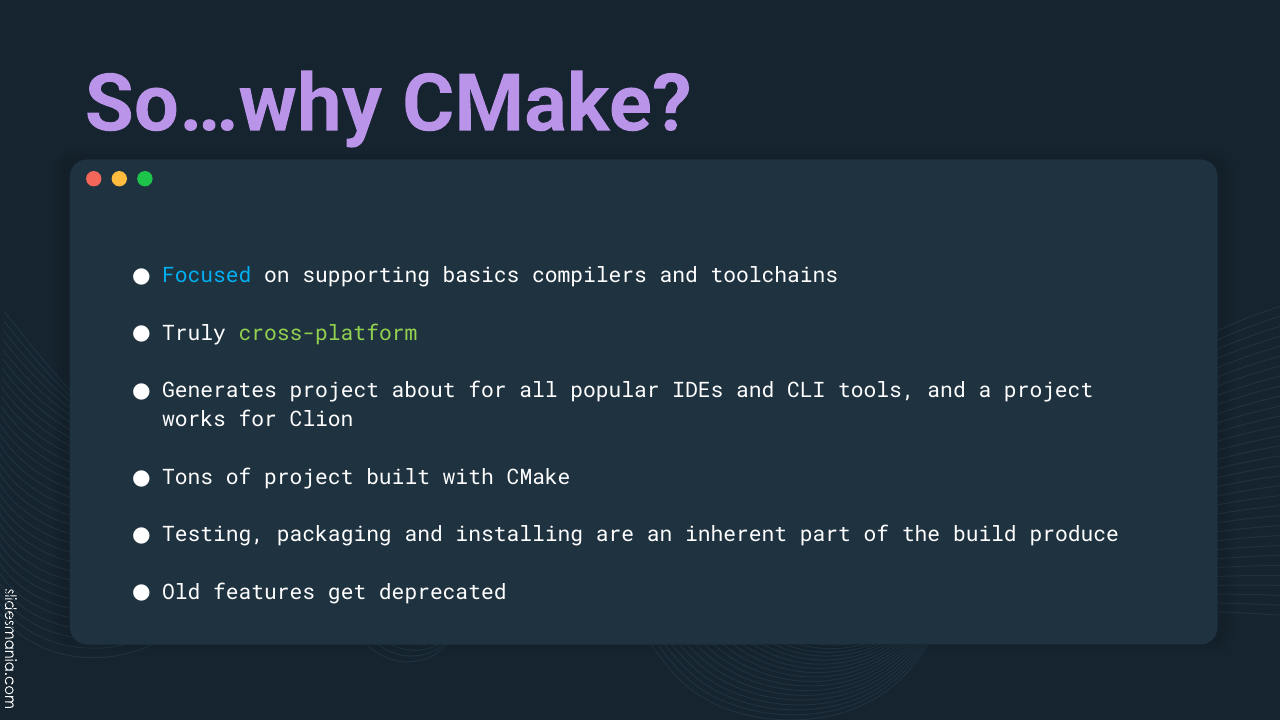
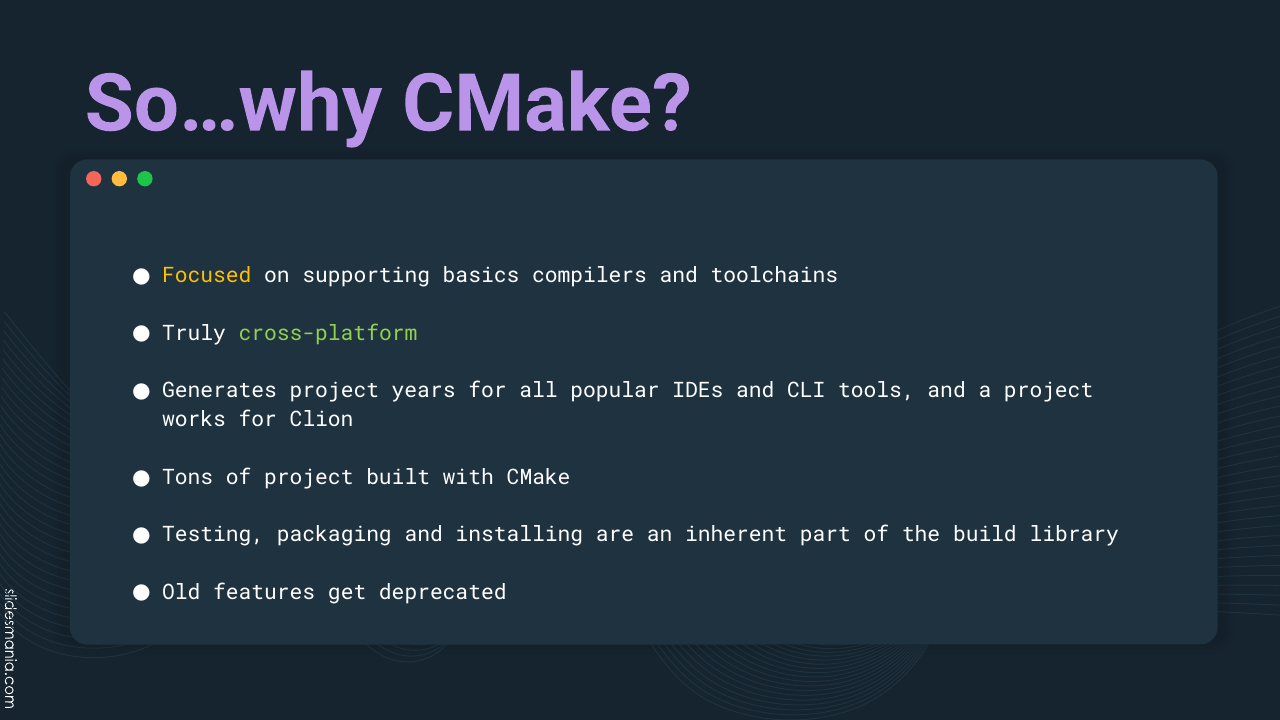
Focused colour: light blue -> yellow (207, 276)
about: about -> years (424, 391)
produce: produce -> library (1074, 535)
